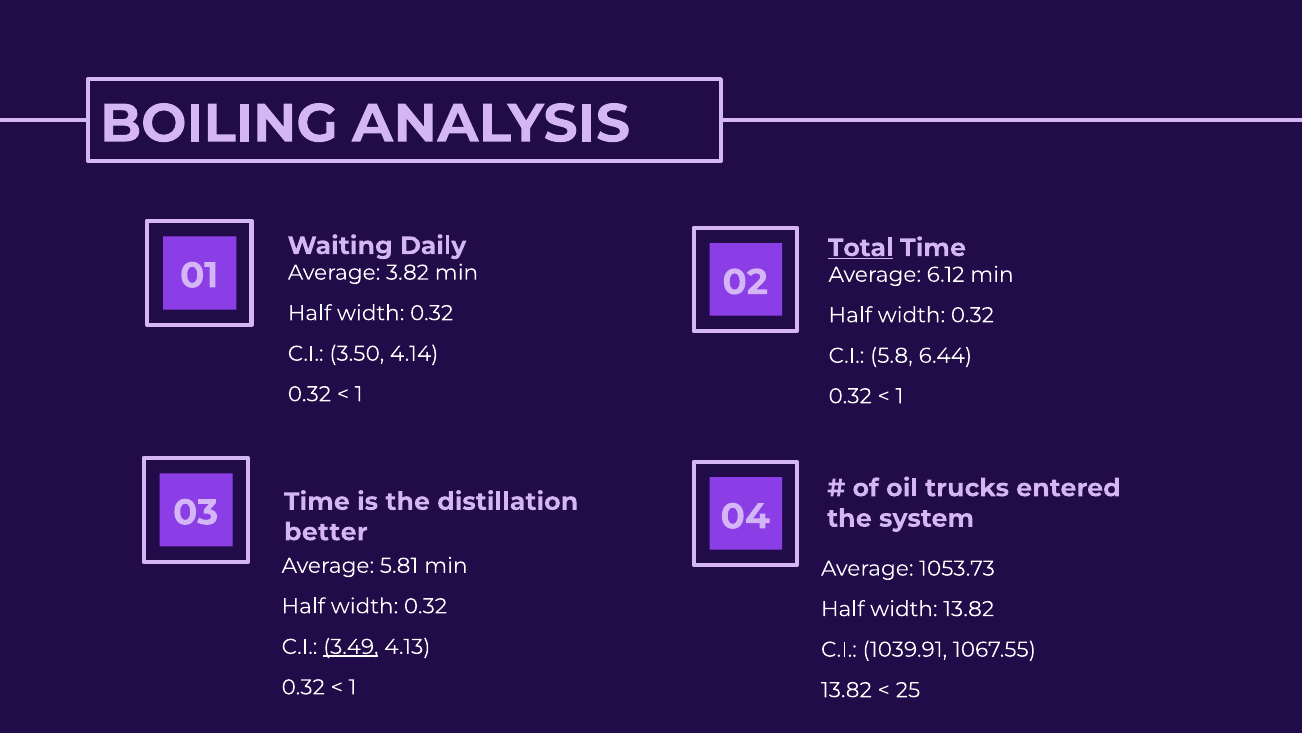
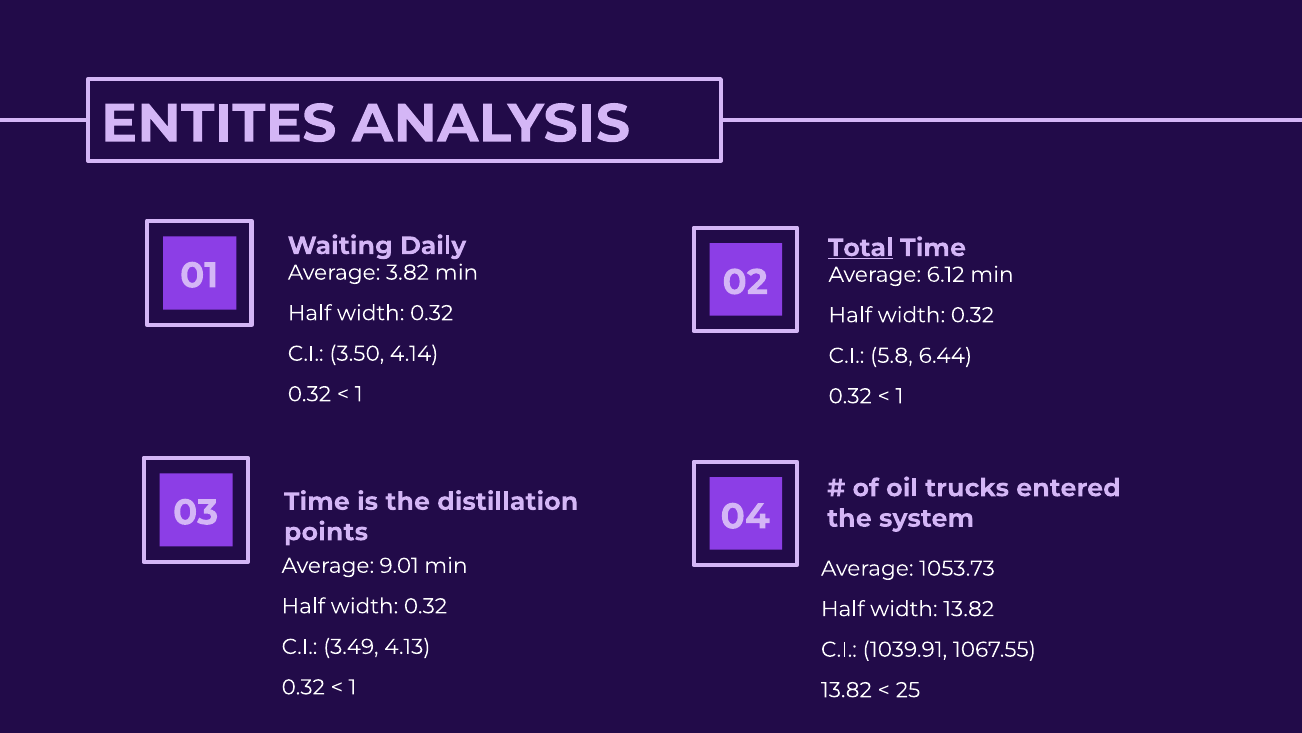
BOILING: BOILING -> ENTITES (219, 124)
better: better -> points (326, 532)
5.81: 5.81 -> 9.01 (399, 565)
3.49 underline: present -> none (351, 646)
